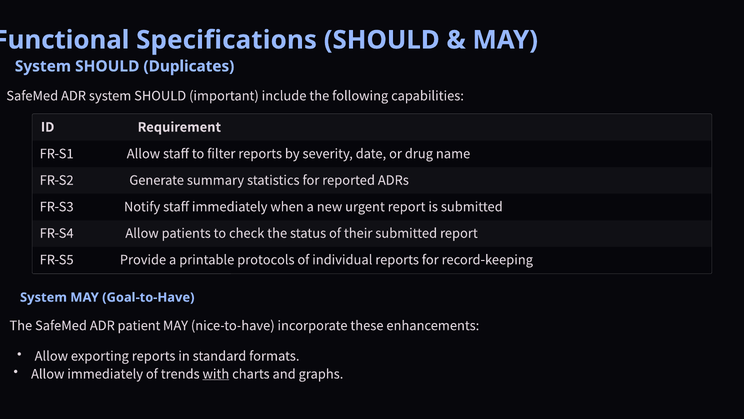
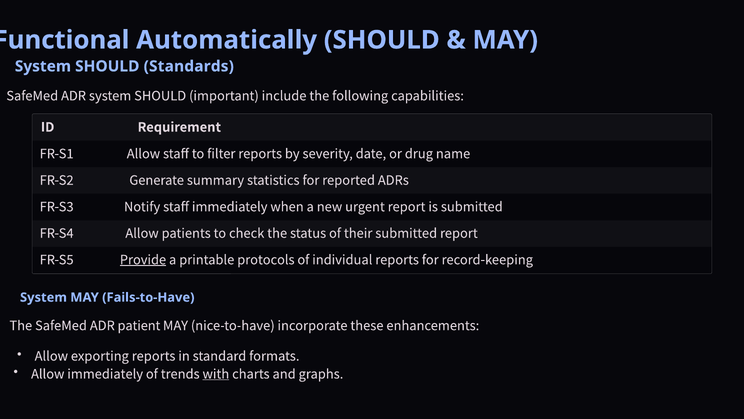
Specifications: Specifications -> Automatically (227, 40)
Duplicates: Duplicates -> Standards (189, 66)
Provide underline: none -> present (143, 260)
Goal-to-Have: Goal-to-Have -> Fails-to-Have (148, 297)
